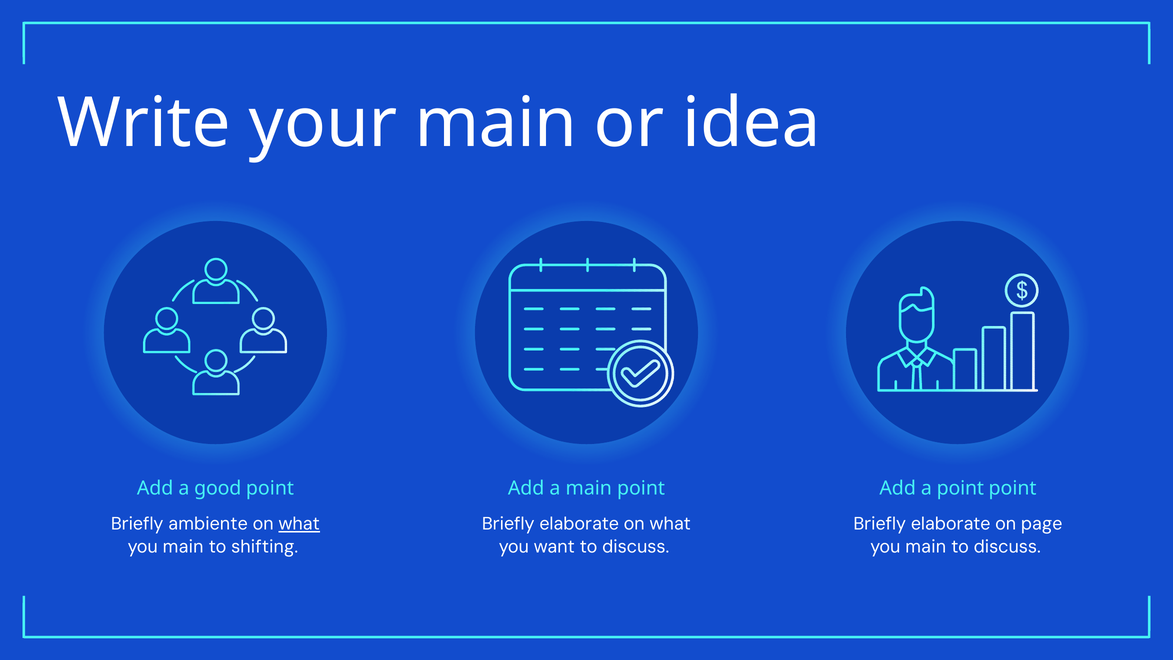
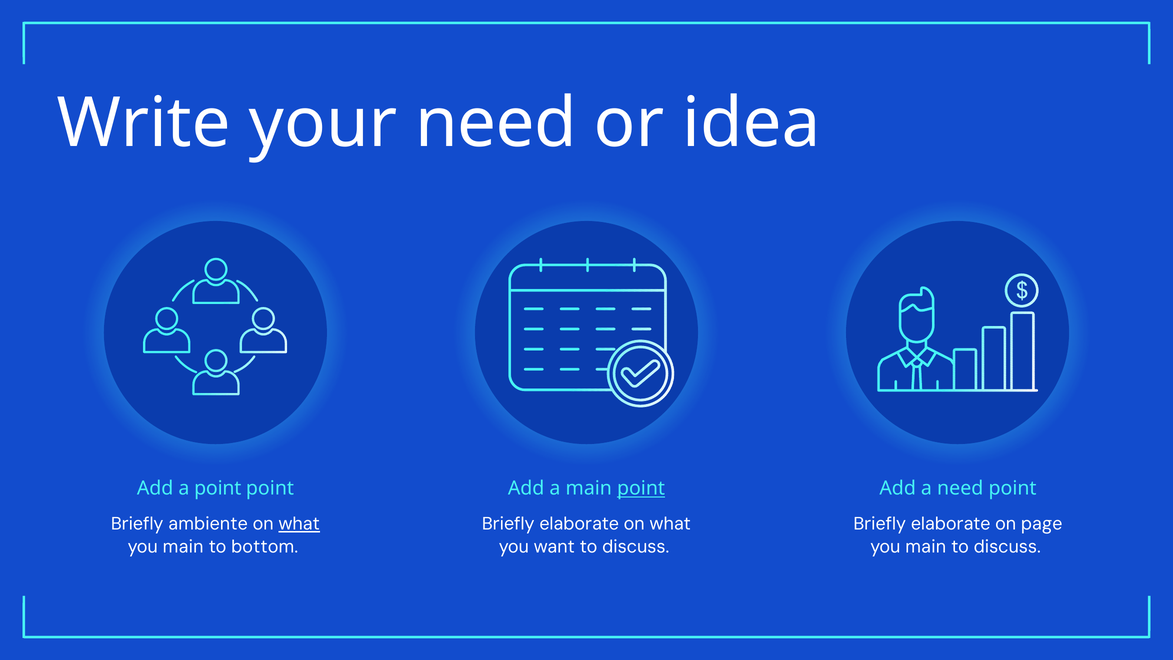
your main: main -> need (496, 123)
a good: good -> point (218, 488)
point underline: none -> present (641, 488)
a point: point -> need (960, 488)
shifting: shifting -> bottom (265, 547)
